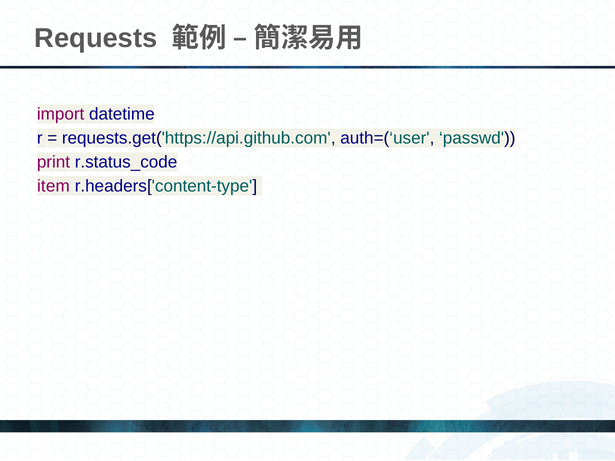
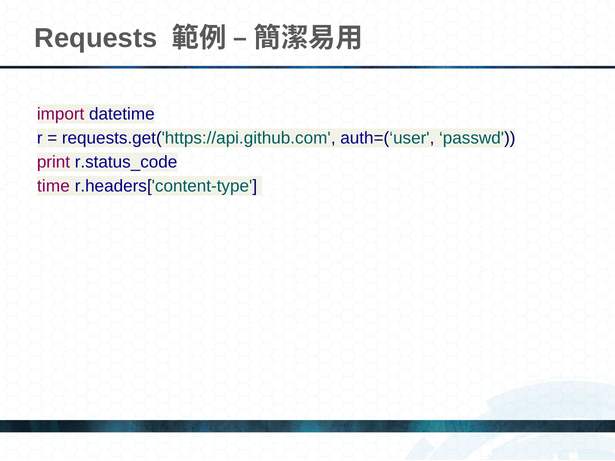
item: item -> time (53, 186)
